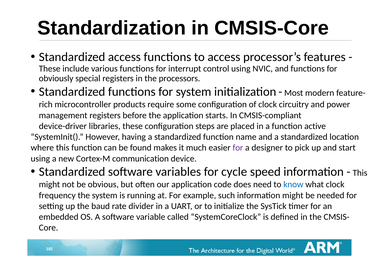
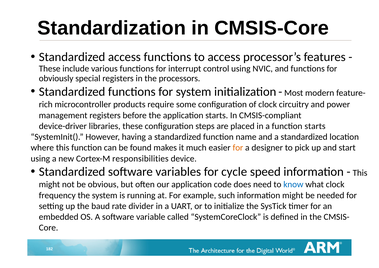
function active: active -> starts (315, 126)
for colour: purple -> orange (238, 148)
communication: communication -> responsibilities (140, 158)
